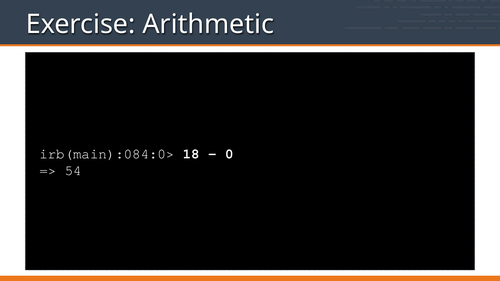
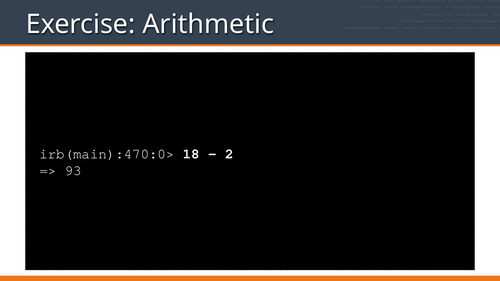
irb(main):084:0>: irb(main):084:0> -> irb(main):470:0> (107, 154)
0: 0 -> 2 (229, 154)
54: 54 -> 93 (73, 171)
